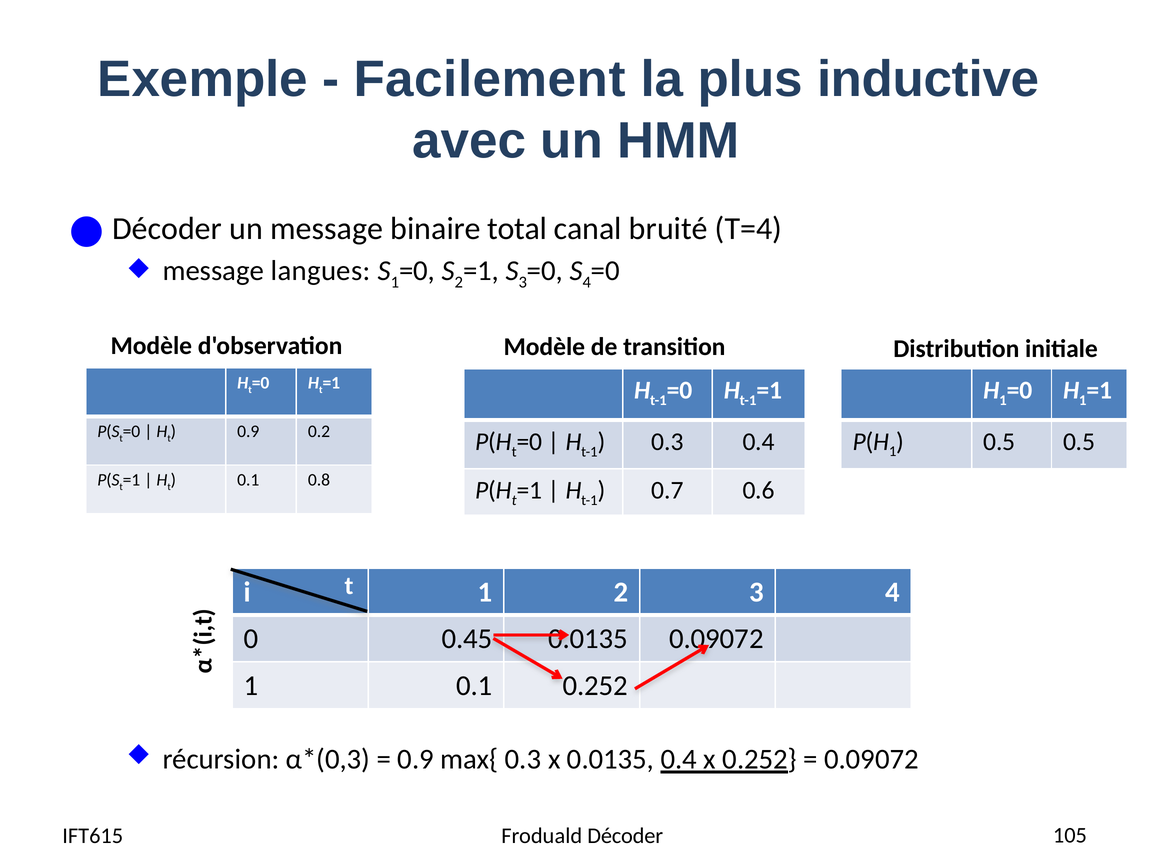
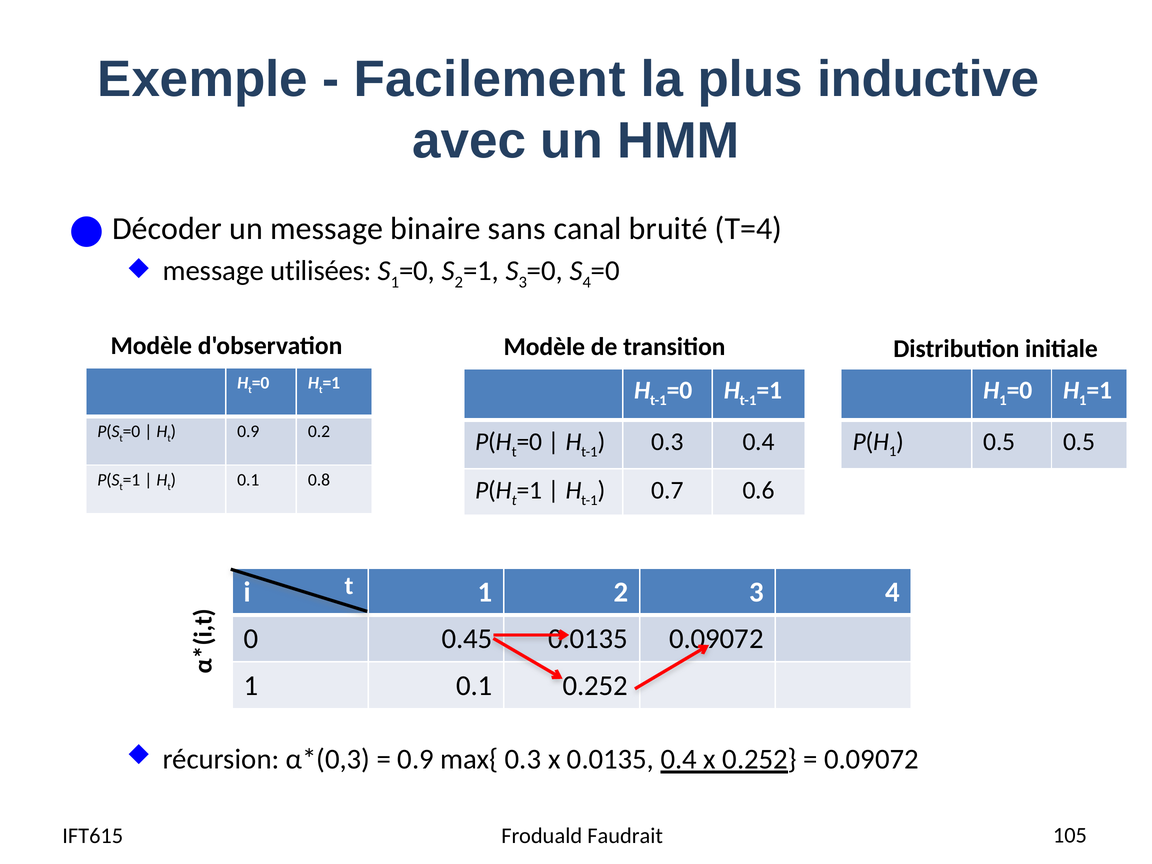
total: total -> sans (517, 229)
langues: langues -> utilisées (321, 271)
Froduald Décoder: Décoder -> Faudrait (625, 836)
